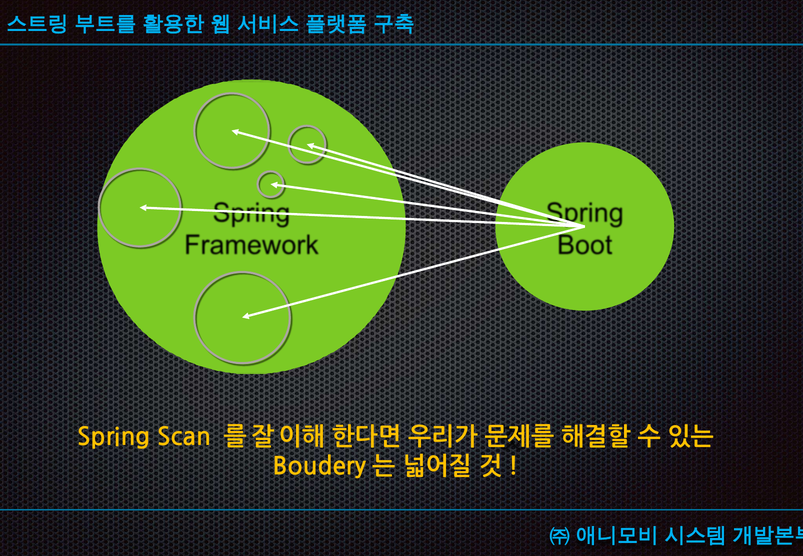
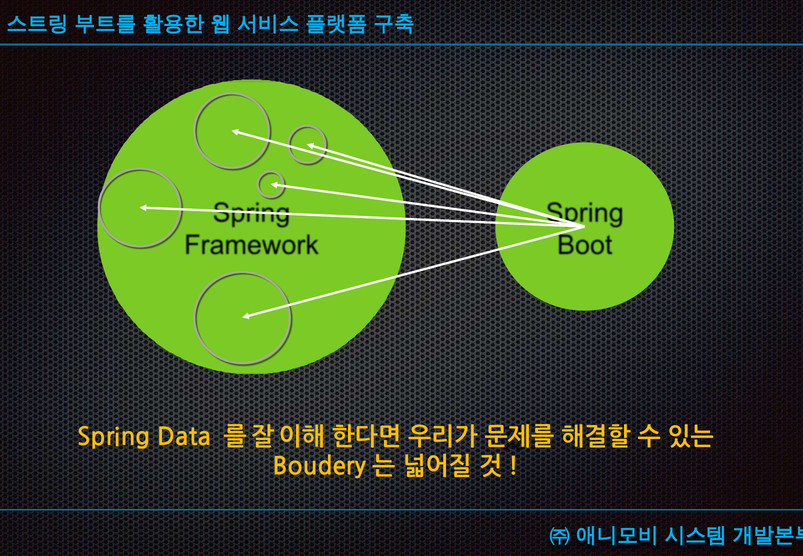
Scan: Scan -> Data (184, 437)
